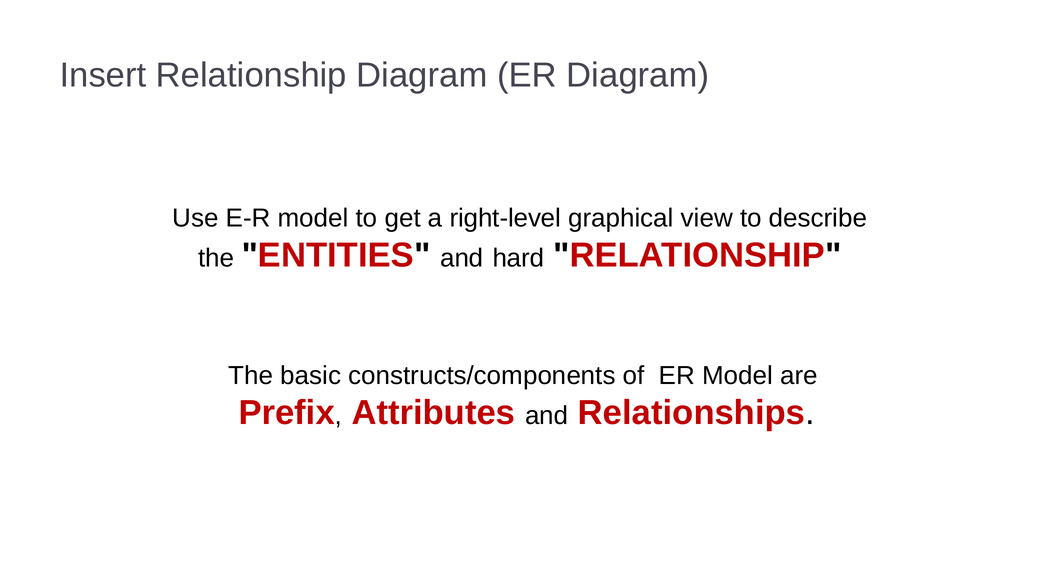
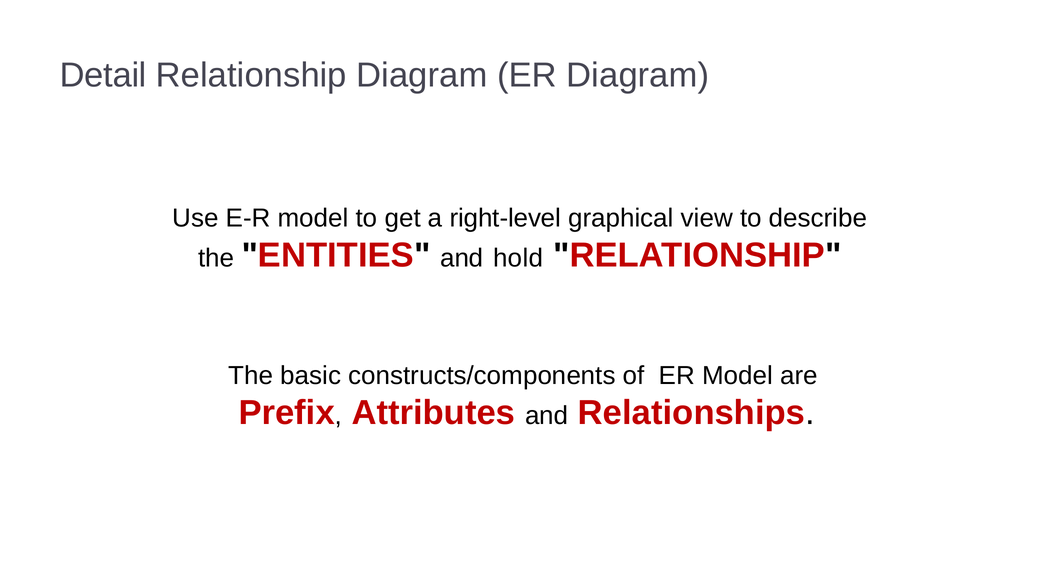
Insert: Insert -> Detail (103, 75)
hard: hard -> hold (518, 258)
